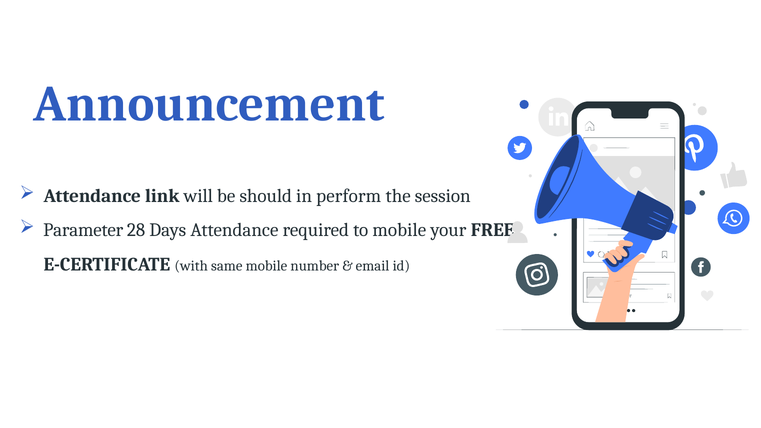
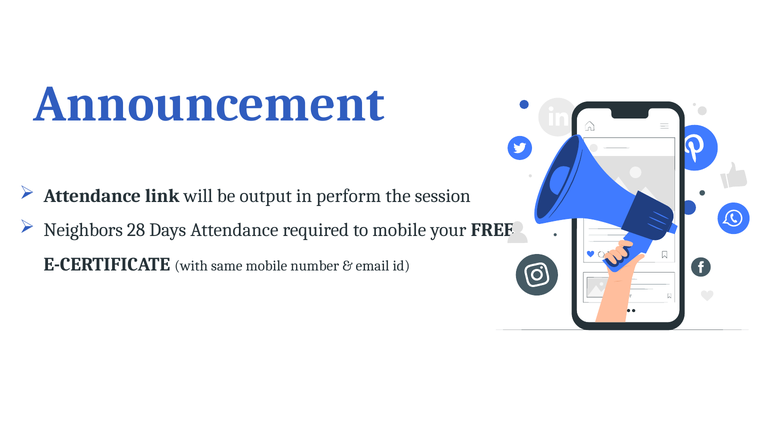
should: should -> output (266, 196)
Parameter: Parameter -> Neighbors (83, 230)
